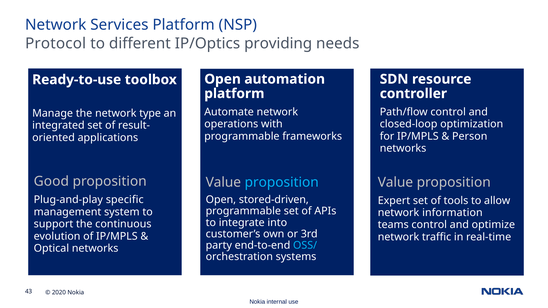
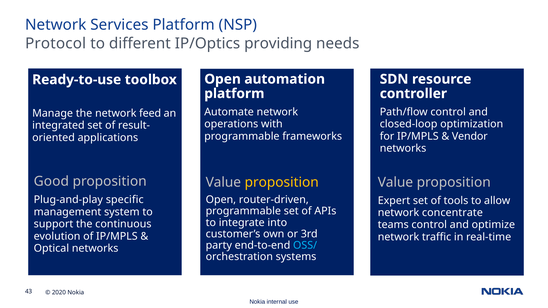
type: type -> feed (150, 113)
Person: Person -> Vendor (470, 136)
proposition colour: light blue -> yellow (282, 182)
stored-driven: stored-driven -> router-driven (274, 200)
information: information -> concentrate (452, 213)
